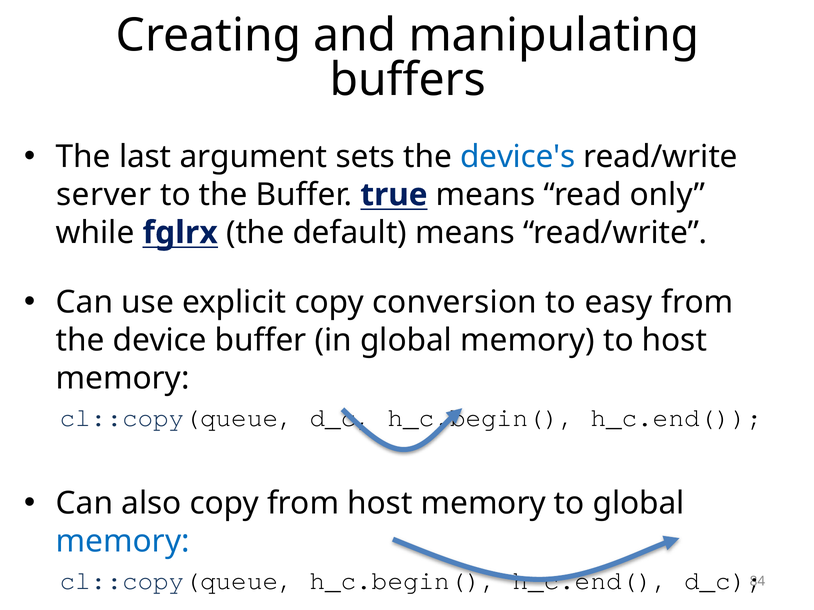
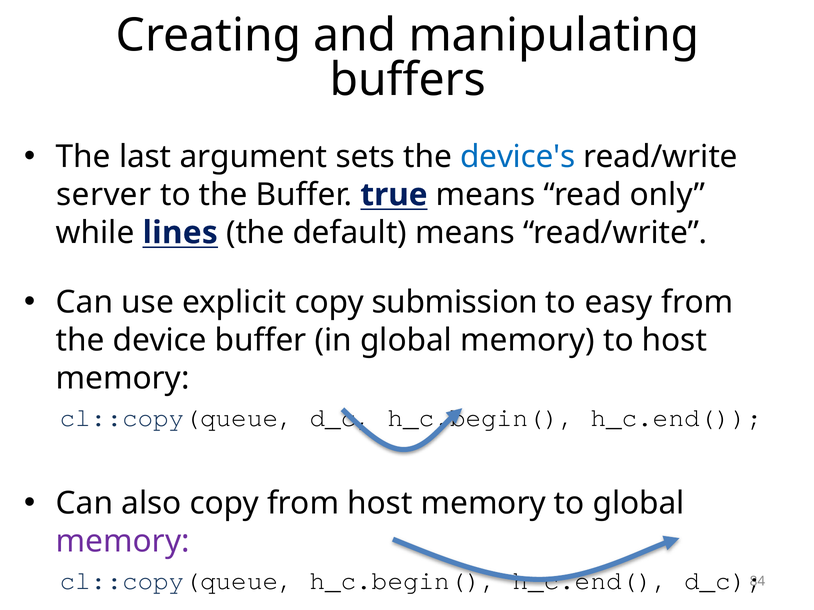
fglrx: fglrx -> lines (180, 233)
conversion: conversion -> submission (455, 303)
memory colour: blue -> purple (123, 542)
